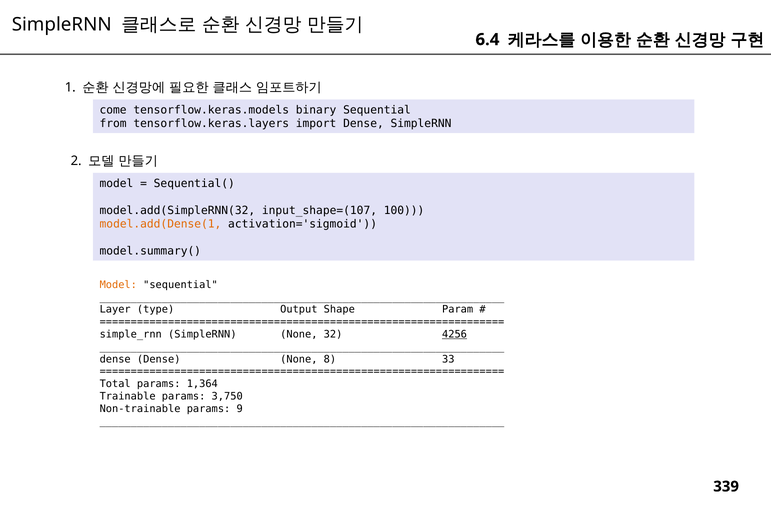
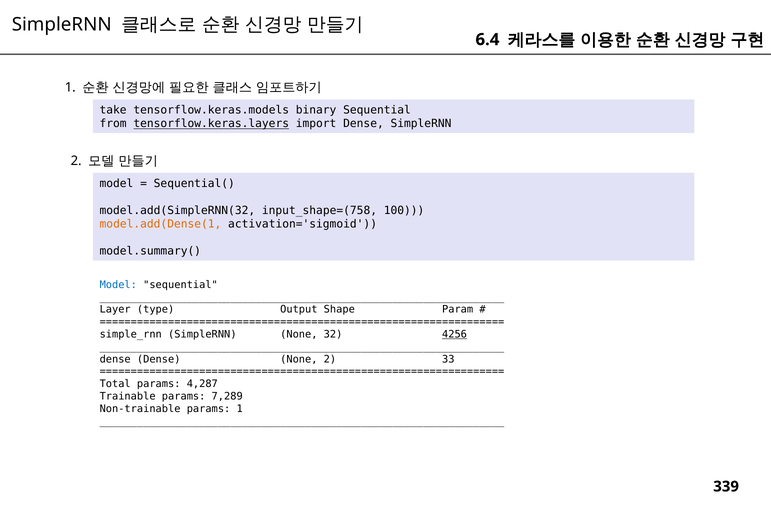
come: come -> take (113, 110)
tensorflow.keras.layers underline: none -> present (211, 124)
input_shape=(107: input_shape=(107 -> input_shape=(758 (319, 210)
Model colour: orange -> blue (118, 284)
None 8: 8 -> 2 (330, 359)
1,364: 1,364 -> 4,287 (202, 383)
3,750: 3,750 -> 7,289 (227, 396)
params 9: 9 -> 1 (240, 408)
